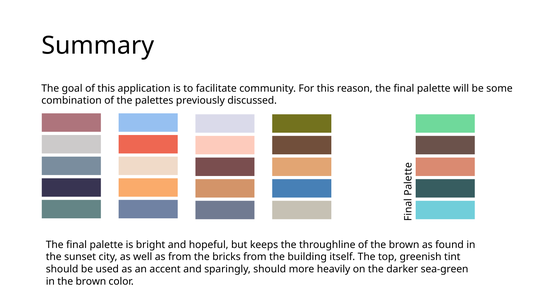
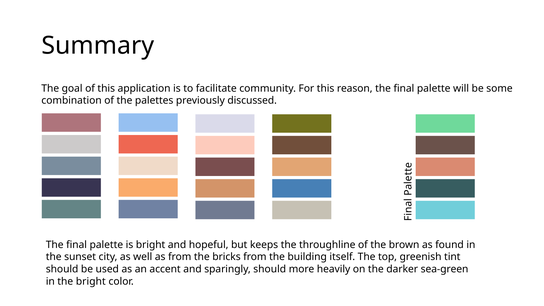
in the brown: brown -> bright (91, 281)
